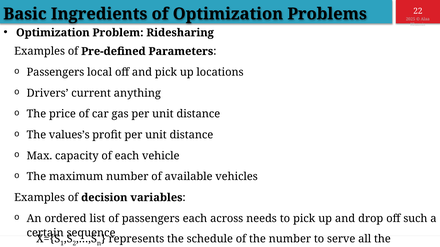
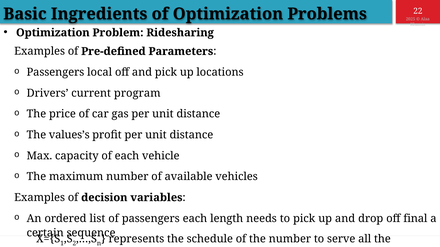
anything: anything -> program (137, 93)
across: across -> length (227, 219)
such: such -> final (415, 219)
